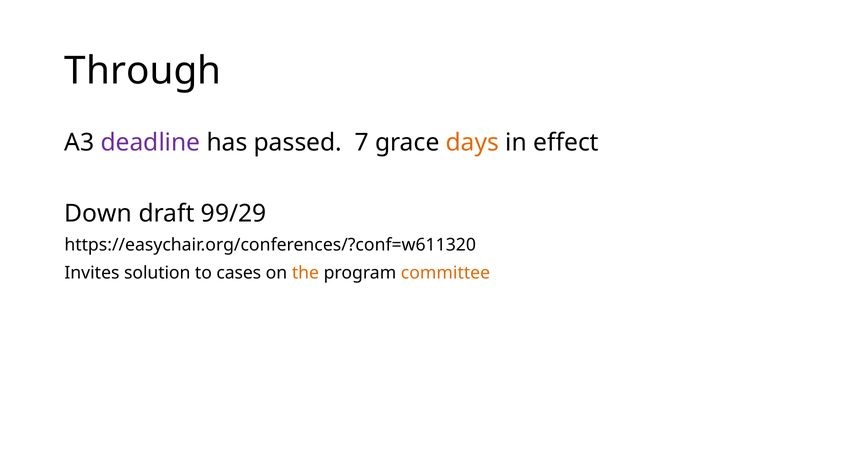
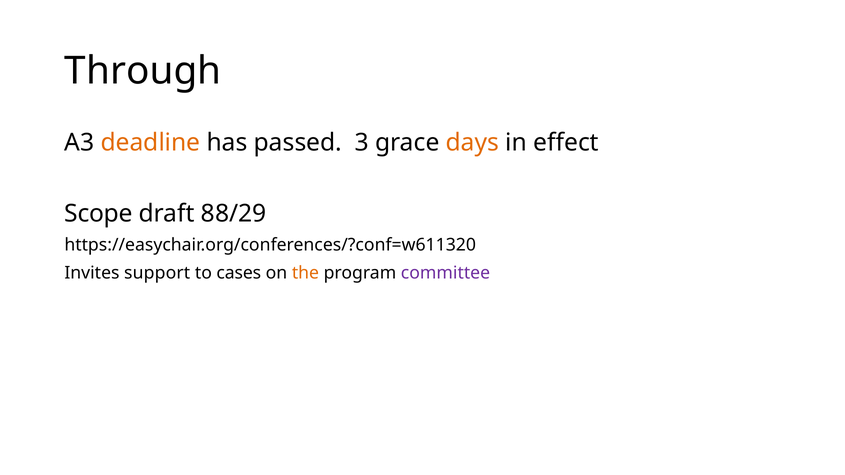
deadline colour: purple -> orange (150, 143)
7: 7 -> 3 (362, 143)
Down: Down -> Scope (98, 214)
99/29: 99/29 -> 88/29 (234, 214)
solution: solution -> support (157, 273)
committee colour: orange -> purple (445, 273)
